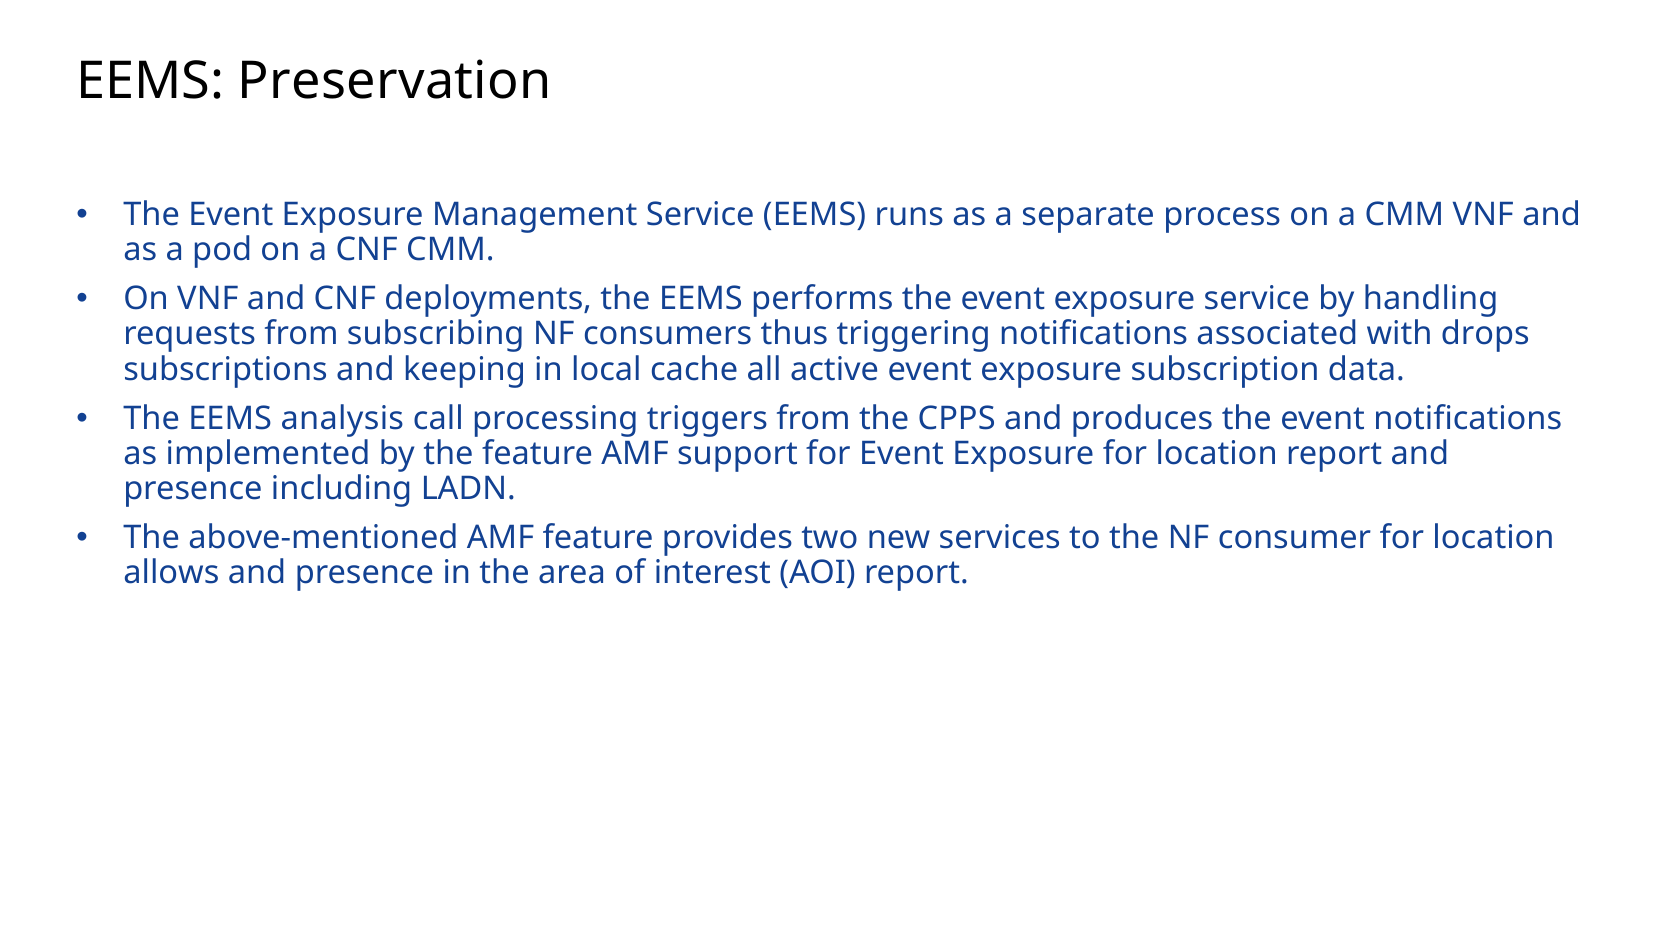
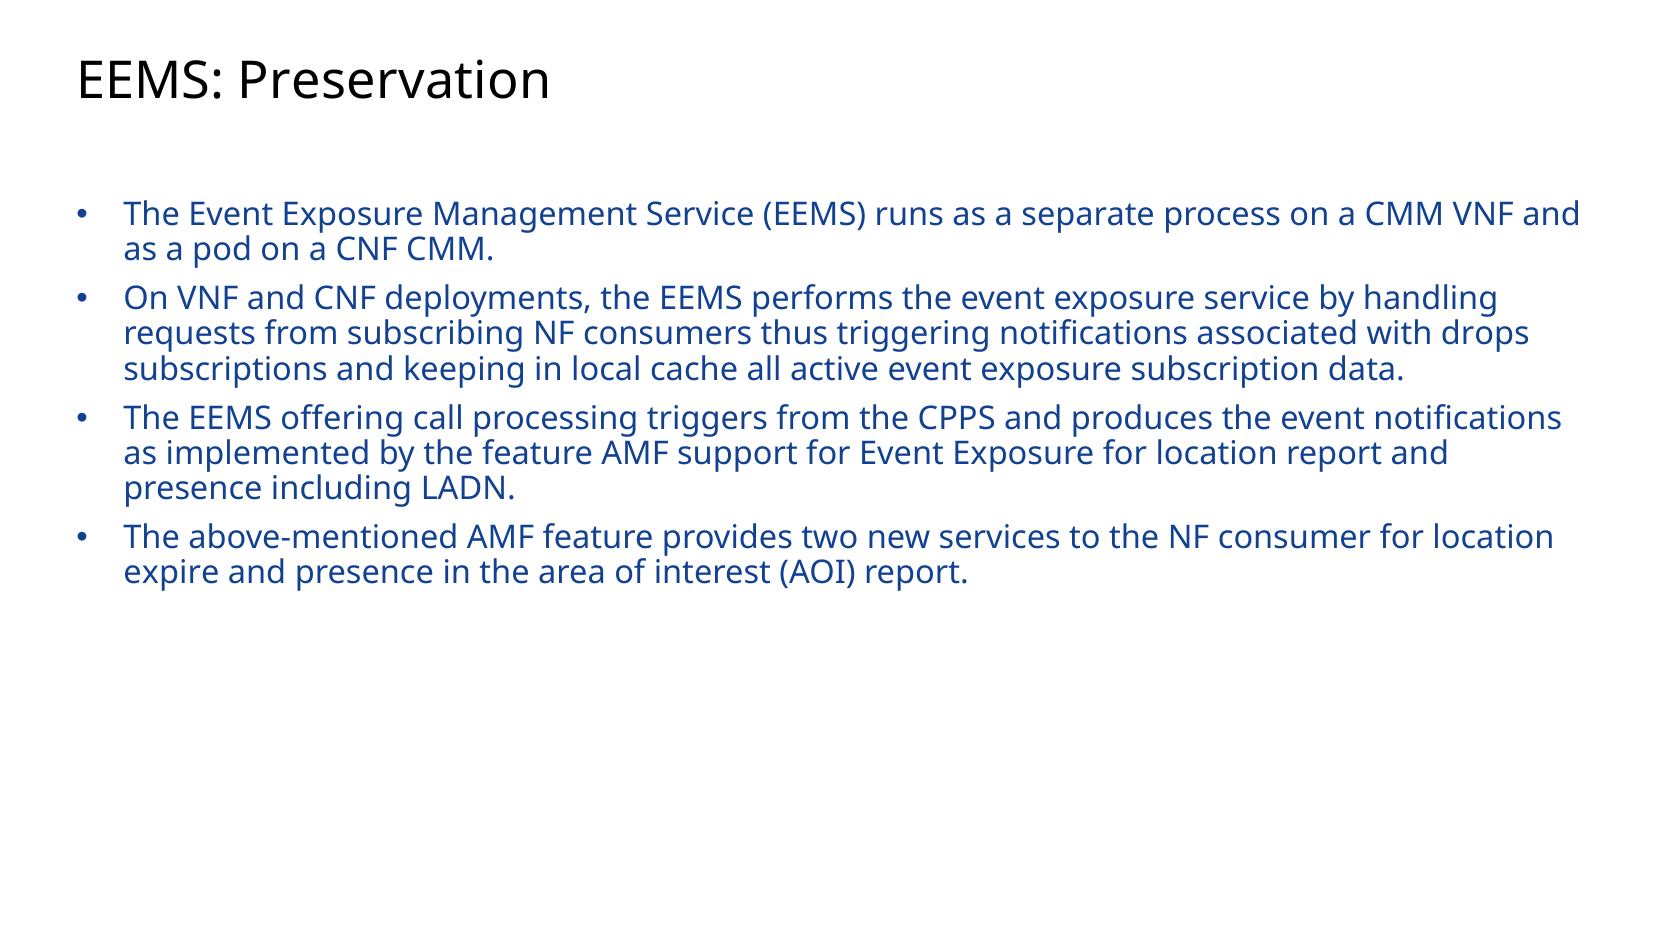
analysis: analysis -> offering (342, 418)
allows: allows -> expire (171, 573)
